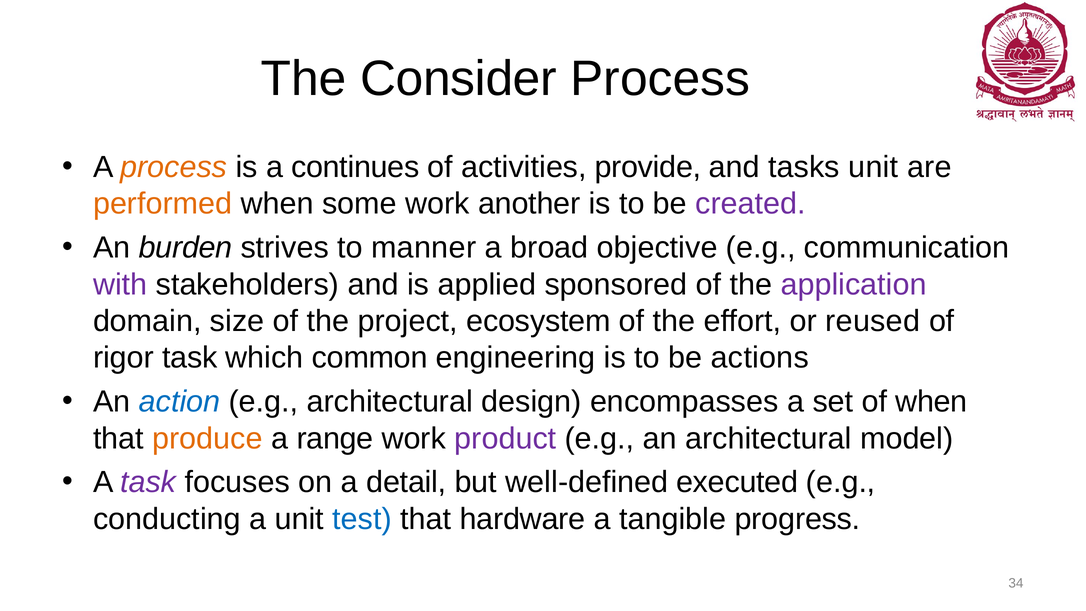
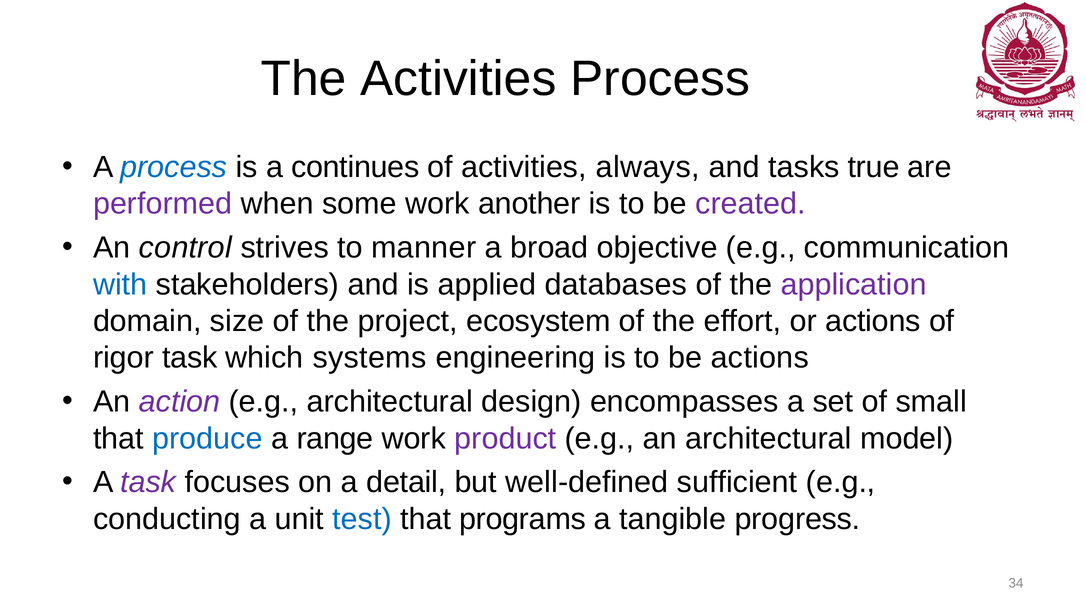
The Consider: Consider -> Activities (458, 79)
process colour: orange -> blue (174, 167)
provide: provide -> always (648, 167)
tasks unit: unit -> true (874, 167)
performed colour: orange -> purple (163, 204)
burden: burden -> control (185, 248)
with colour: purple -> blue (120, 284)
sponsored: sponsored -> databases (616, 284)
or reused: reused -> actions (873, 321)
common: common -> systems (369, 358)
action colour: blue -> purple (180, 402)
of when: when -> small (931, 402)
produce colour: orange -> blue (208, 438)
executed: executed -> sufficient (737, 482)
hardware: hardware -> programs (523, 519)
